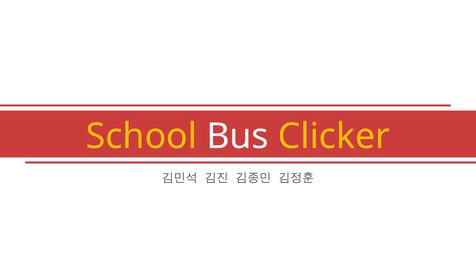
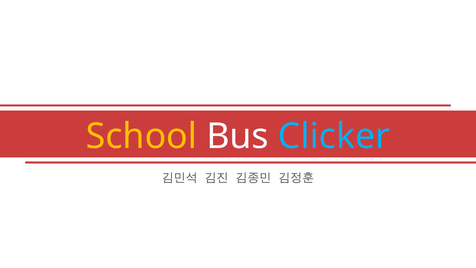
Clicker colour: yellow -> light blue (334, 136)
